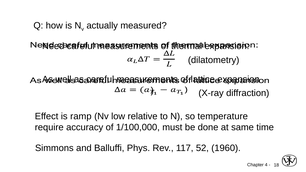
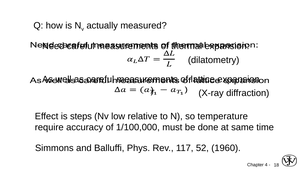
ramp: ramp -> steps (81, 116)
